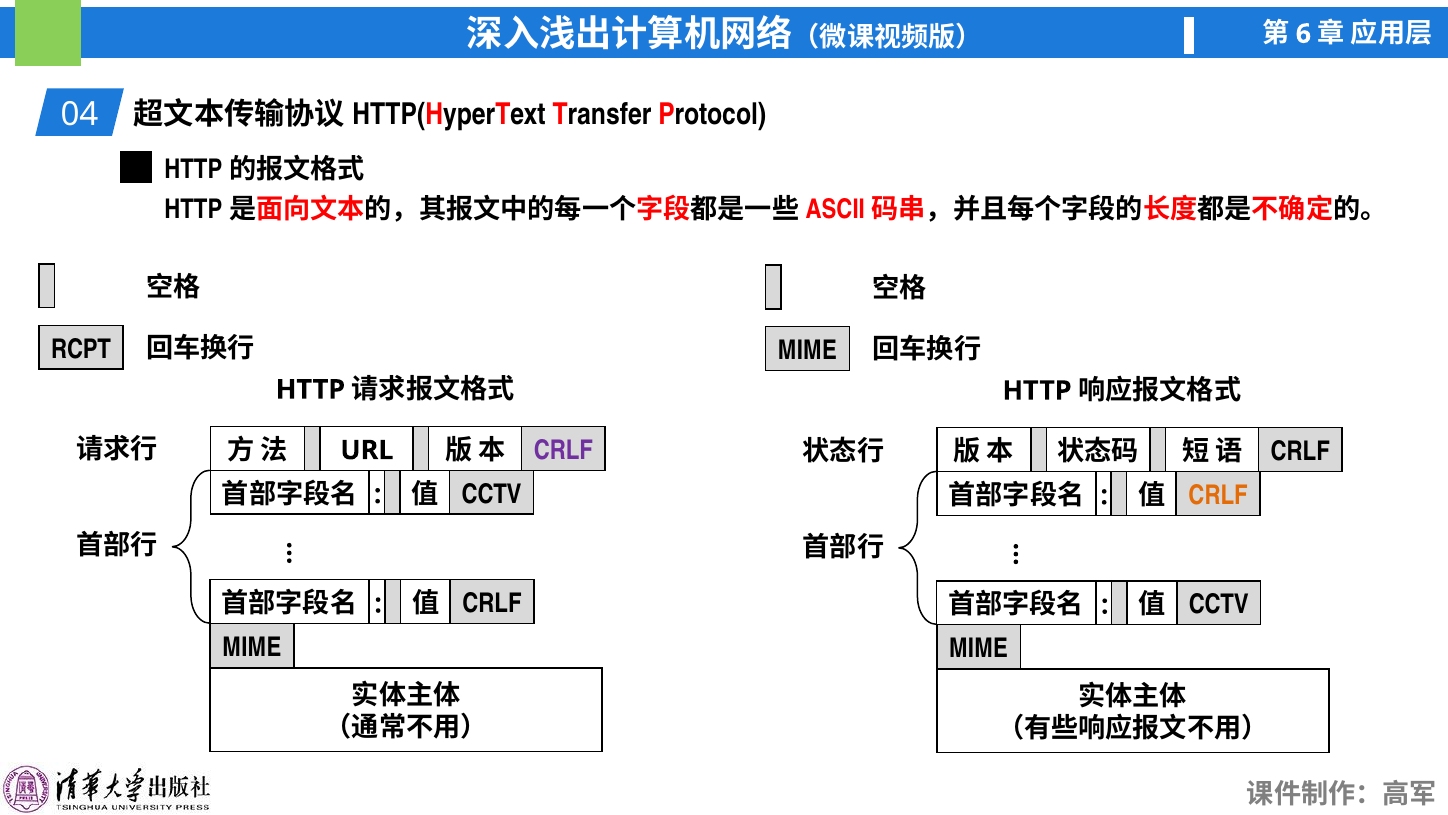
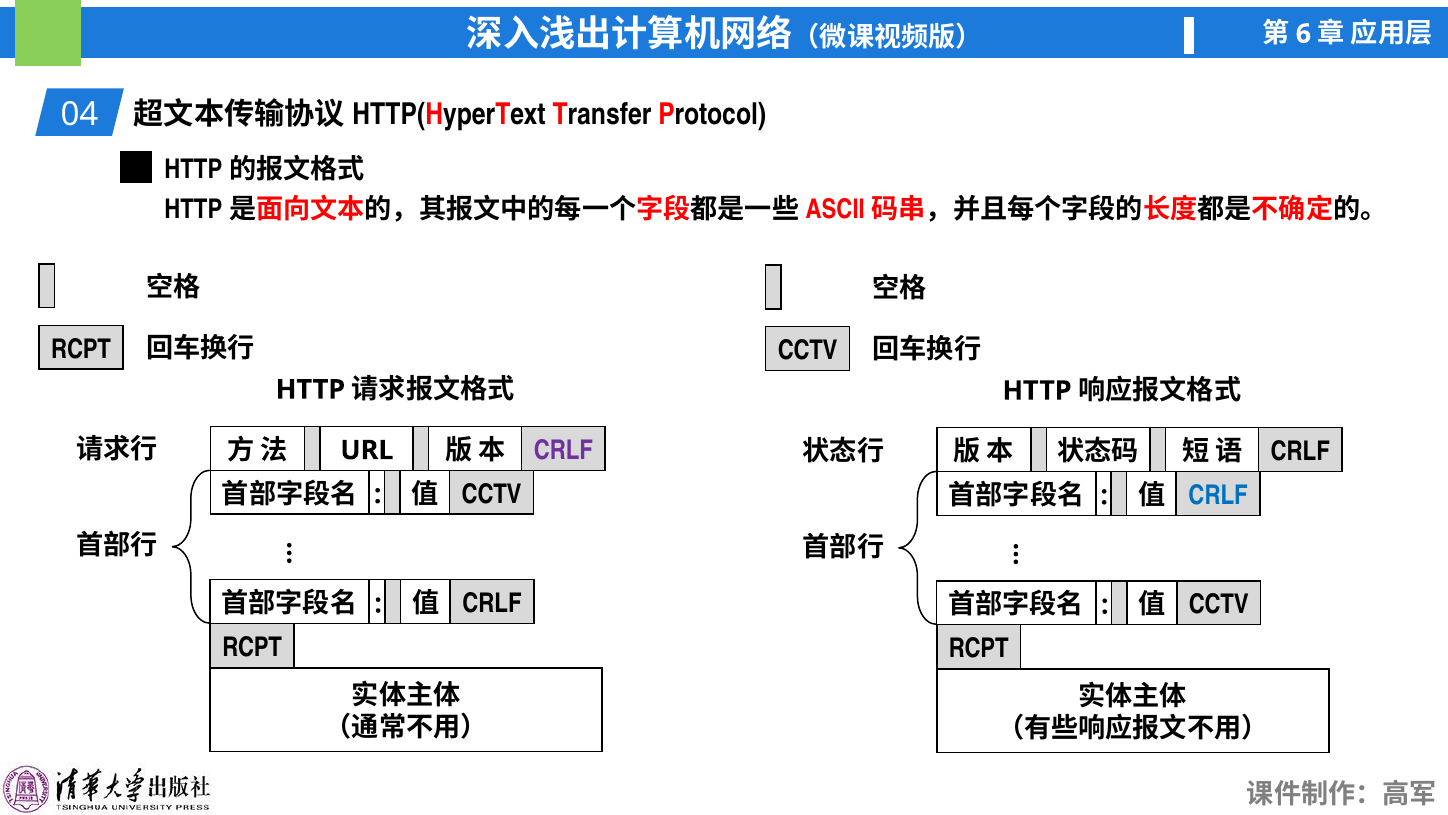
MIME: MIME -> CCTV (808, 350)
CRLF colour: orange -> blue (1218, 495)
MIME: MIME -> RCPT (252, 647)
MIME: MIME -> RCPT (979, 648)
